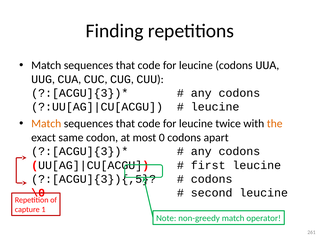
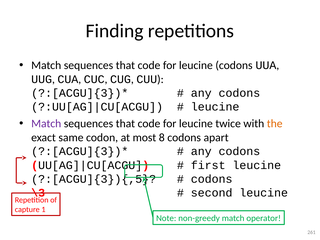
Match colour: orange -> purple (46, 124)
0: 0 -> 8 (162, 137)
\0: \0 -> \3 (38, 193)
